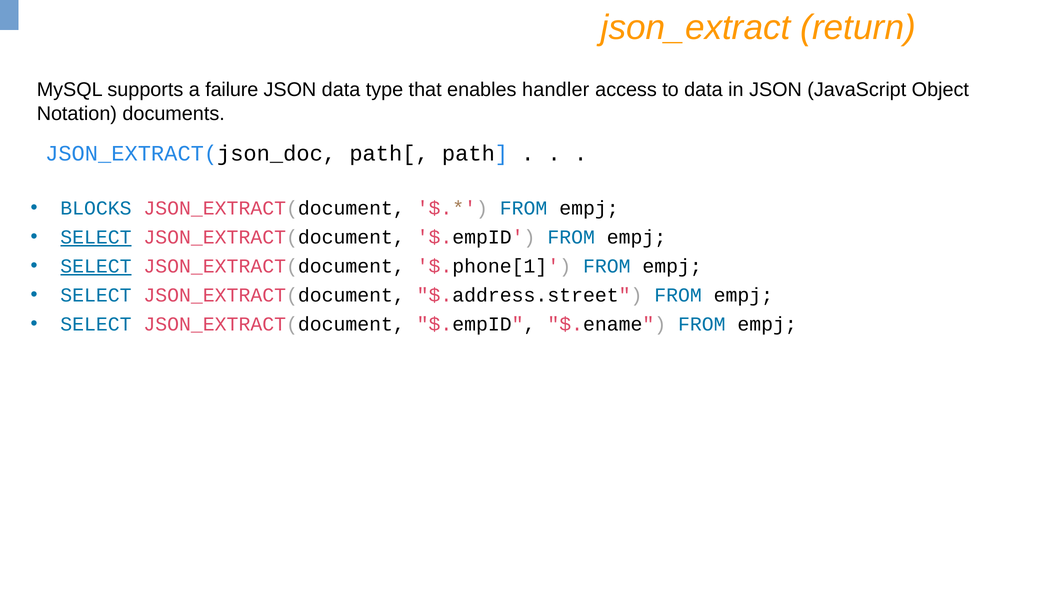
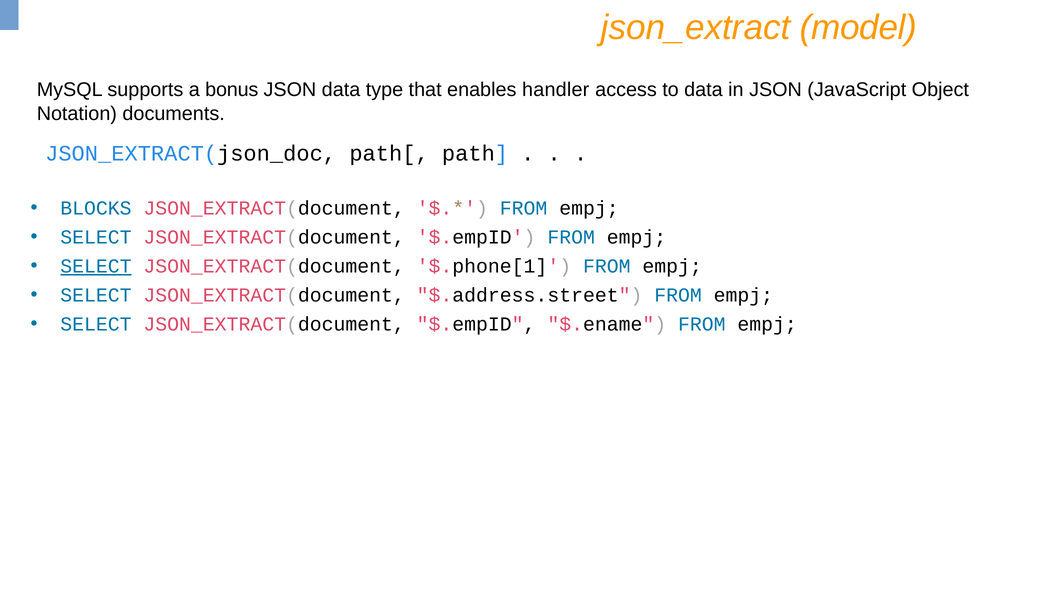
return: return -> model (858, 27)
failure: failure -> bonus (232, 90)
SELECT underline: present -> none (96, 237)
